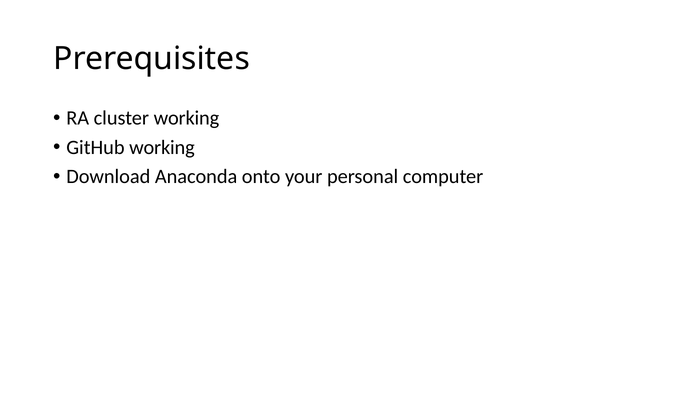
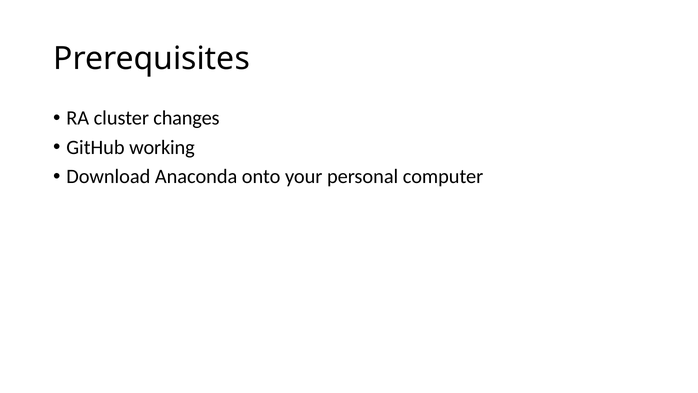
cluster working: working -> changes (186, 118)
